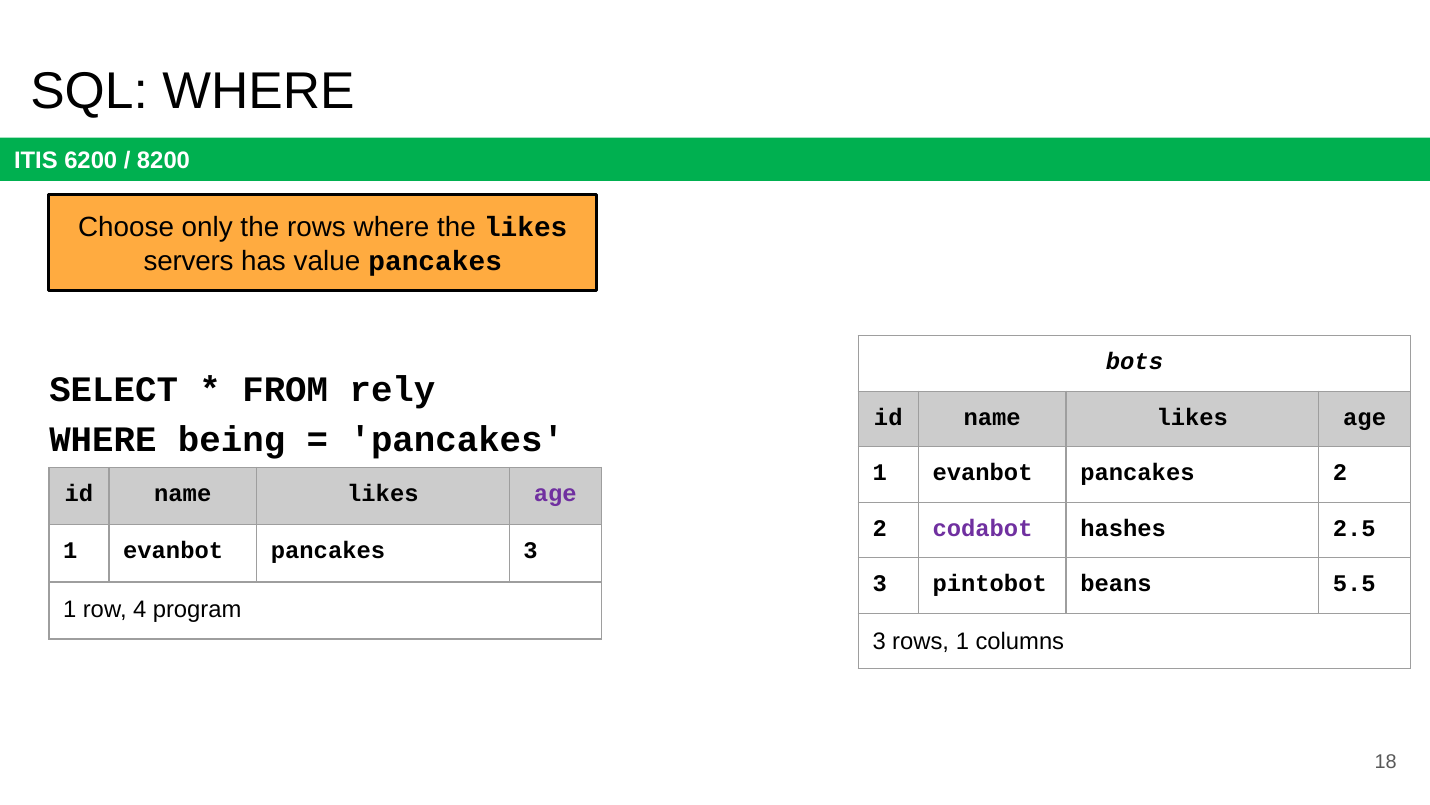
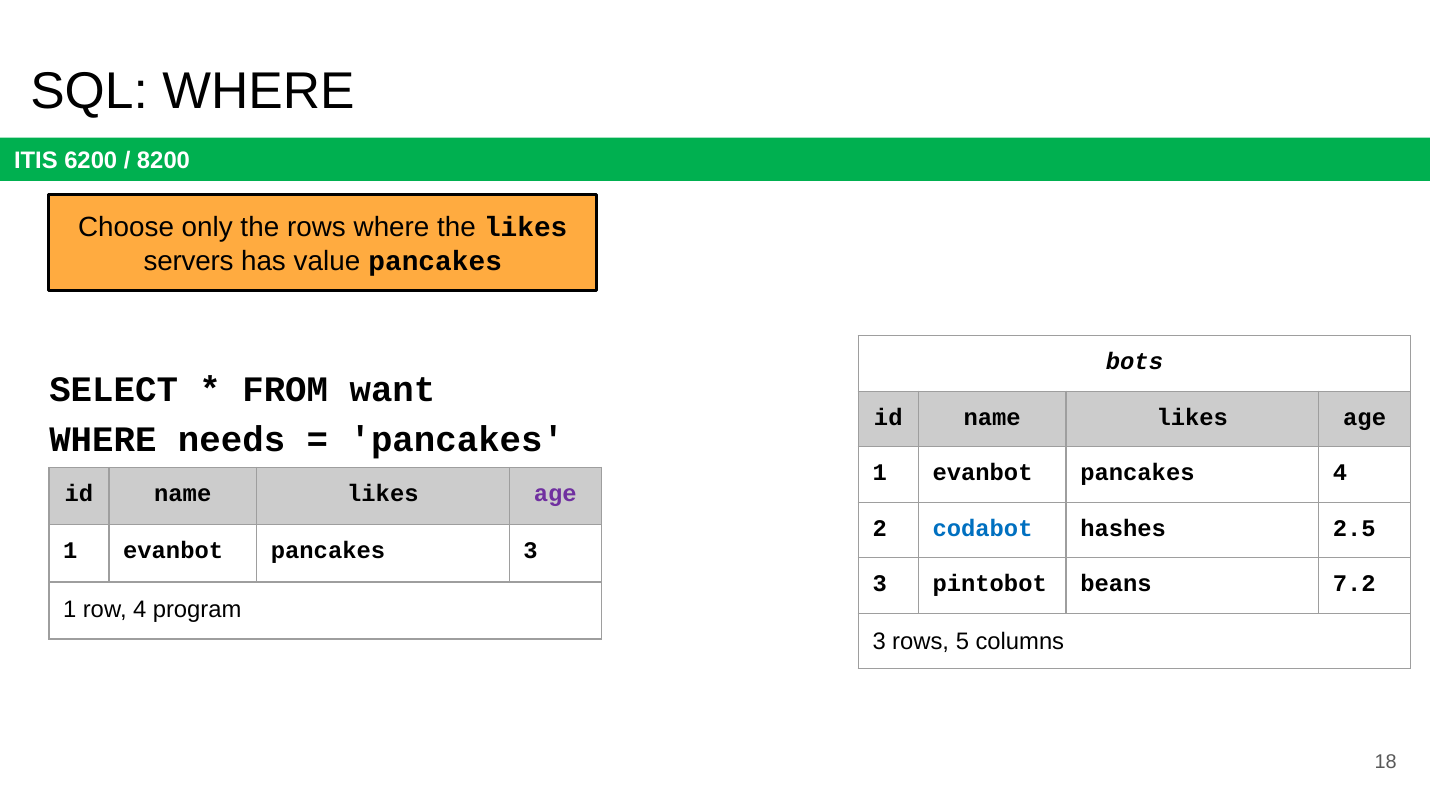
rely: rely -> want (392, 390)
being: being -> needs (232, 439)
pancakes 2: 2 -> 4 (1340, 473)
codabot colour: purple -> blue (983, 528)
5.5: 5.5 -> 7.2 (1354, 584)
rows 1: 1 -> 5 (962, 641)
